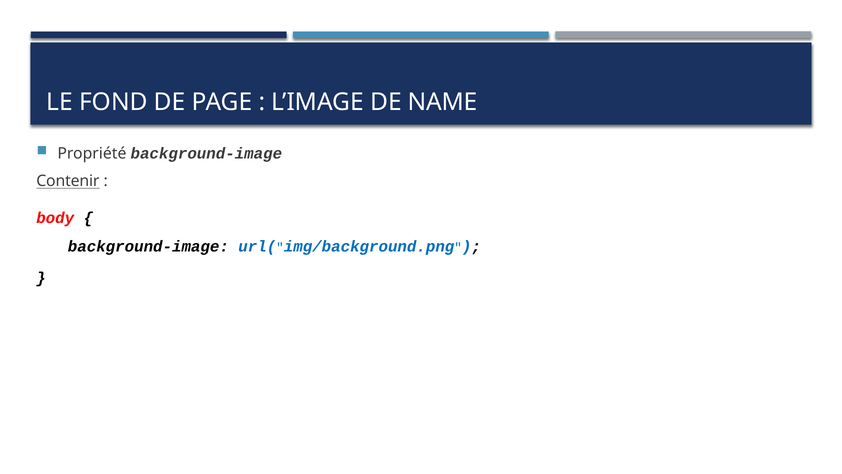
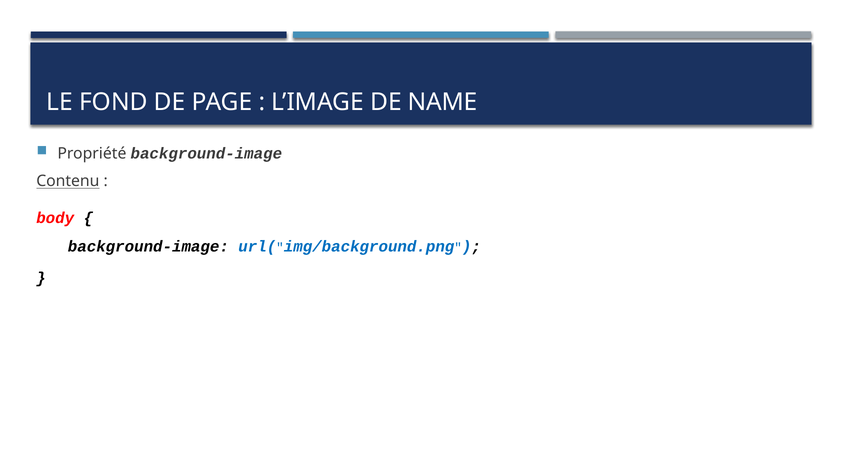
Contenir: Contenir -> Contenu (68, 181)
